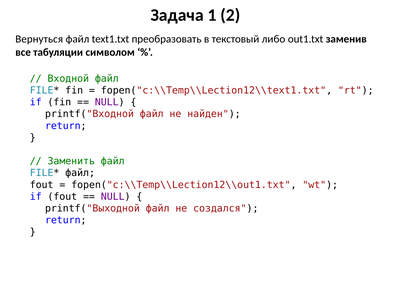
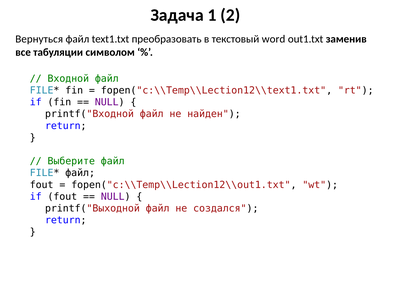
либо: либо -> word (274, 39)
Заменить: Заменить -> Выберите (71, 161)
